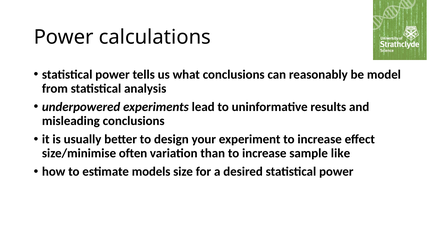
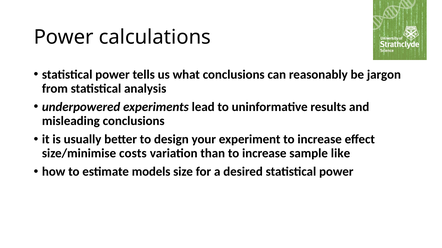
model: model -> jargon (384, 75)
often: often -> costs (133, 154)
